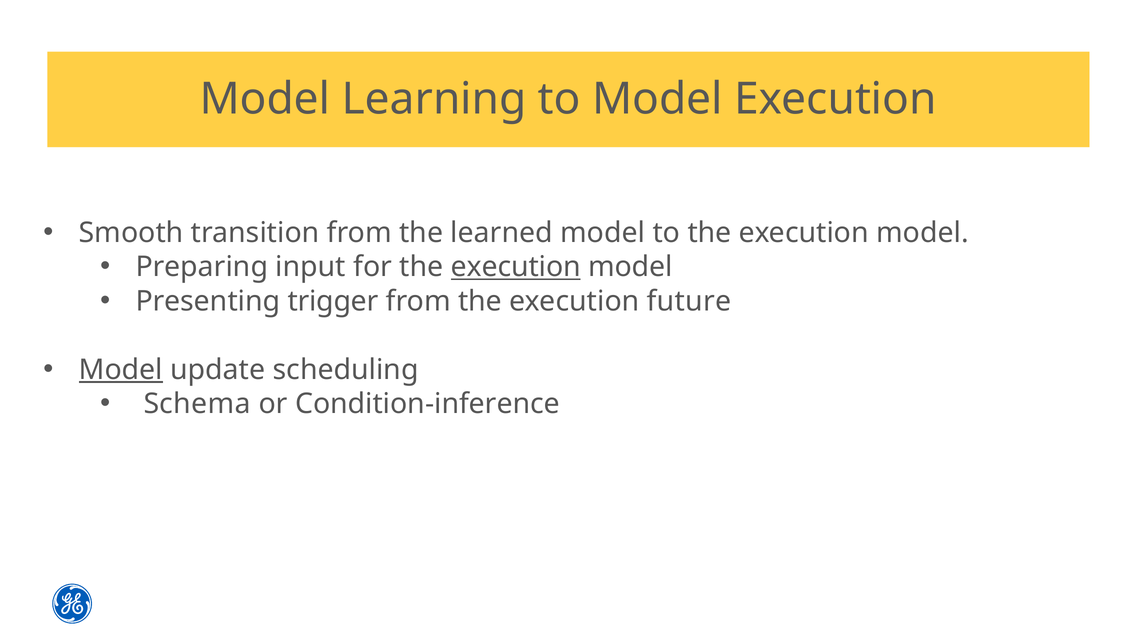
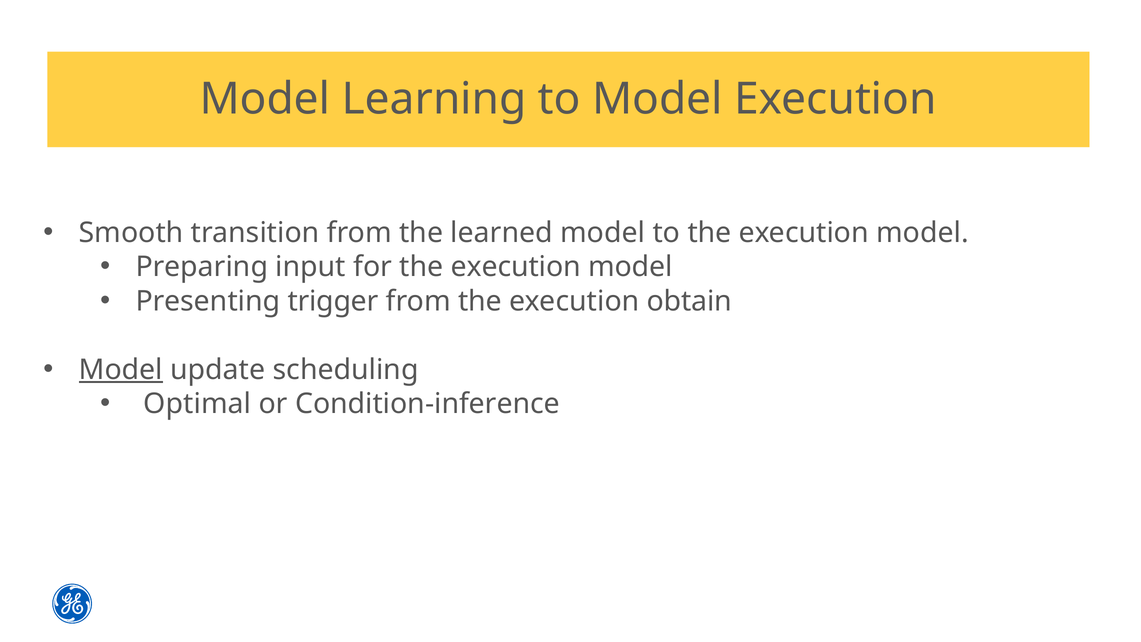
execution underline: present -> none (516, 267)
future: future -> obtain (689, 301)
Schema: Schema -> Optimal (197, 404)
